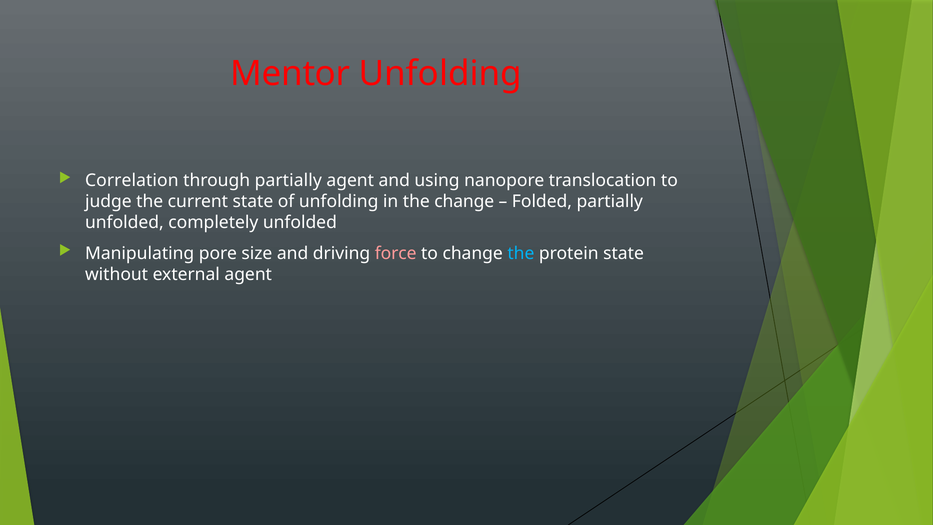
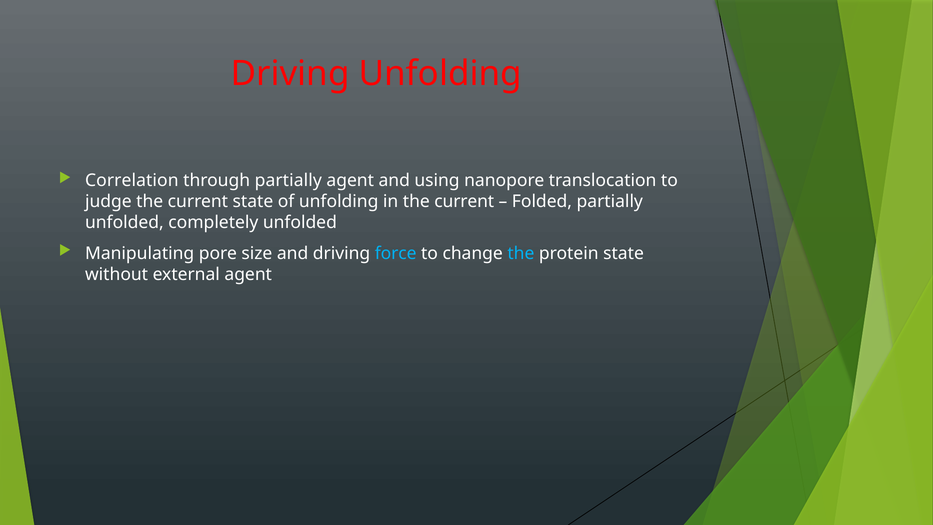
Mentor: Mentor -> Driving (290, 74)
in the change: change -> current (464, 202)
force colour: pink -> light blue (396, 253)
